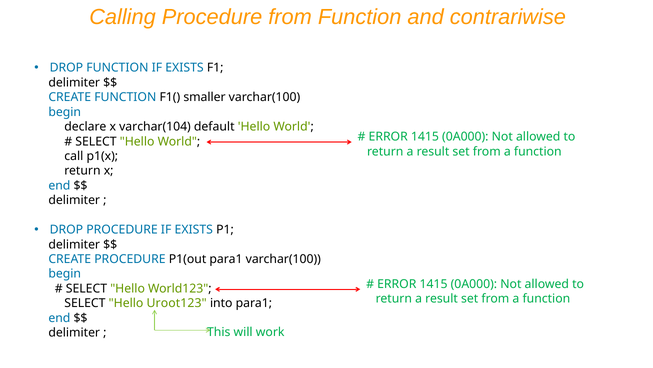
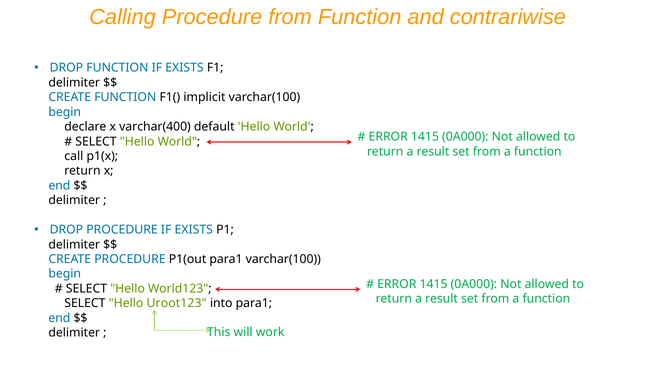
smaller: smaller -> implicit (204, 97)
varchar(104: varchar(104 -> varchar(400 (155, 126)
